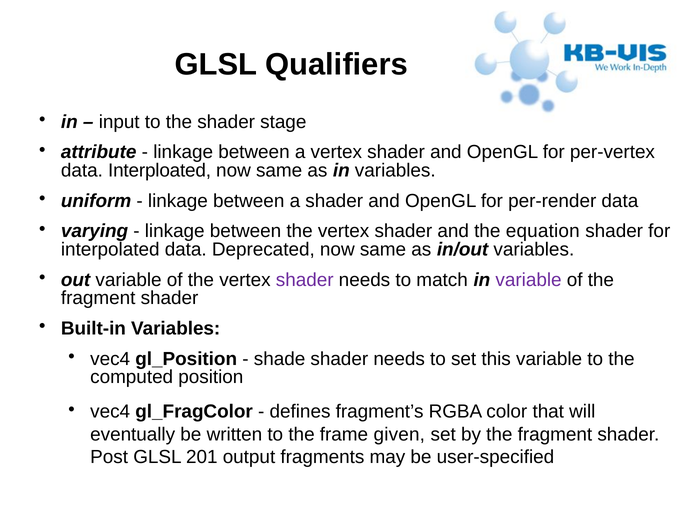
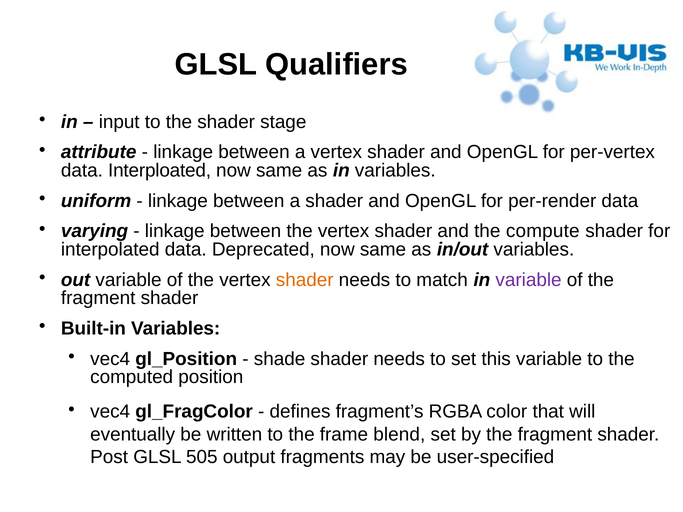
equation: equation -> compute (543, 231)
shader colour: purple -> orange (305, 280)
given: given -> blend (399, 435)
201: 201 -> 505 (202, 457)
